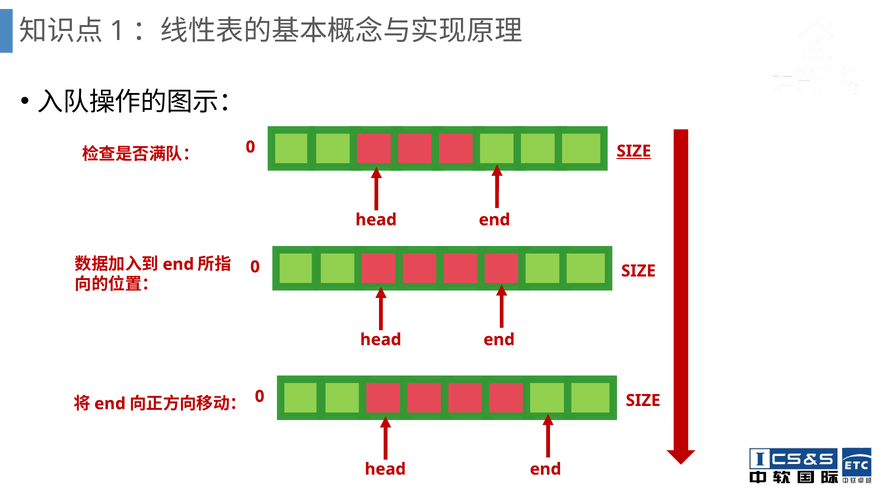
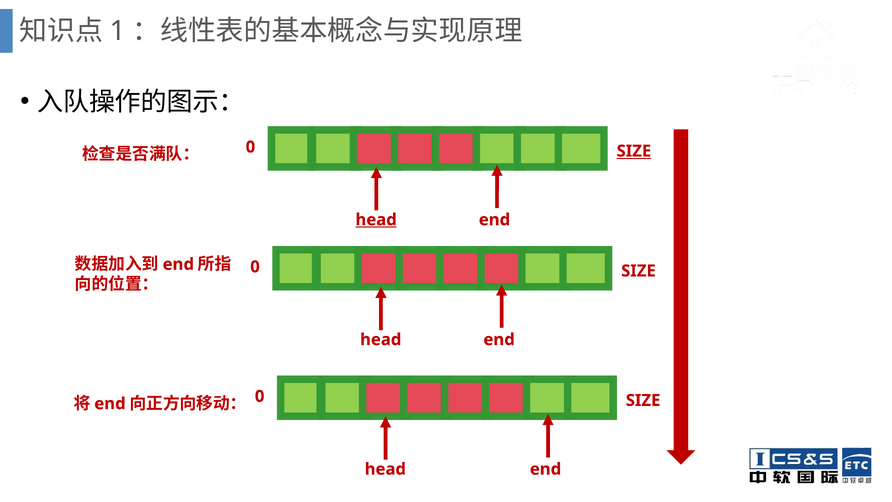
head underline: none -> present (376, 220)
